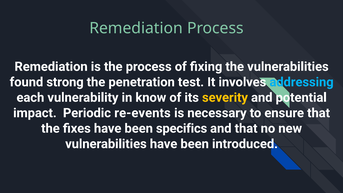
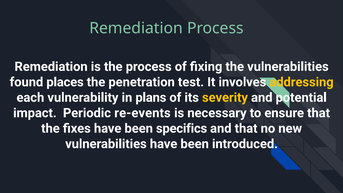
strong: strong -> places (65, 82)
addressing colour: light blue -> yellow (302, 82)
know: know -> plans (151, 97)
